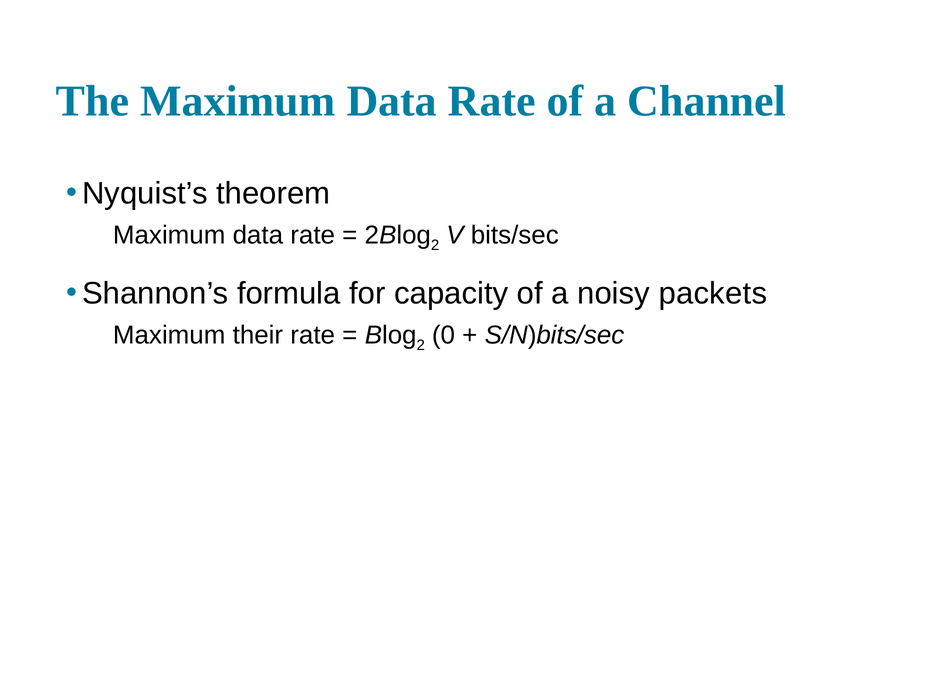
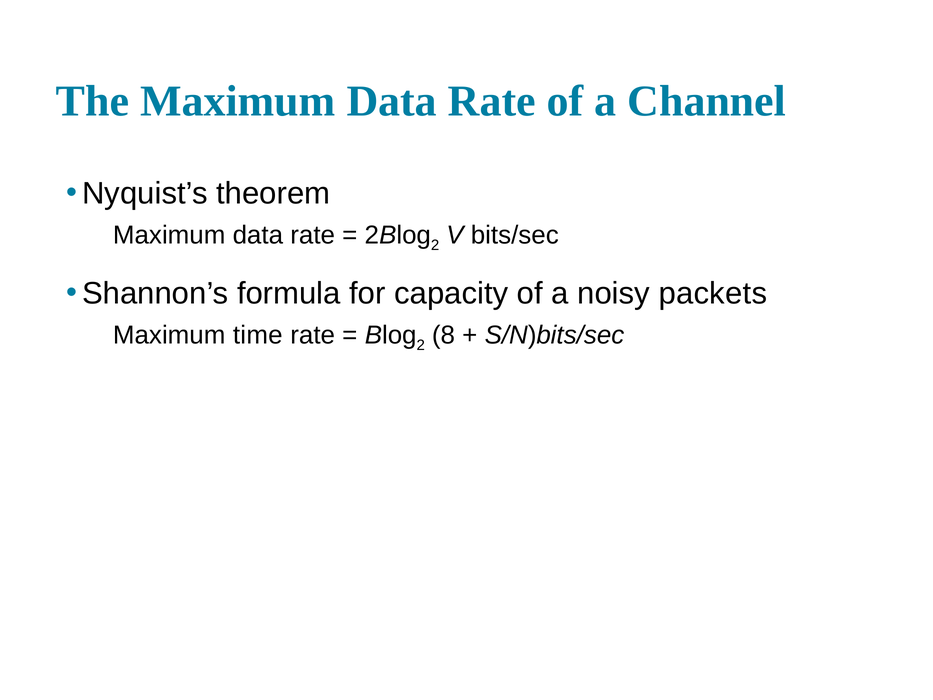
their: their -> time (258, 335)
0: 0 -> 8 (443, 335)
